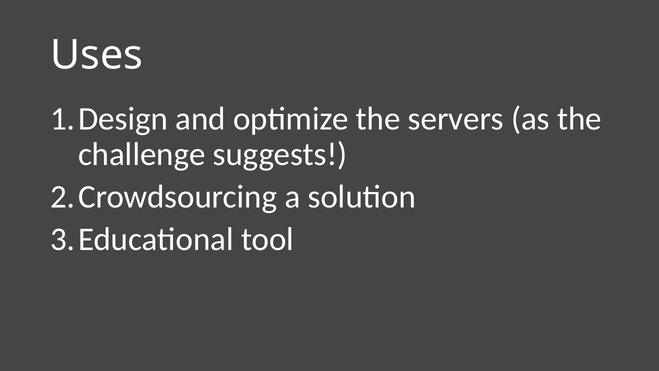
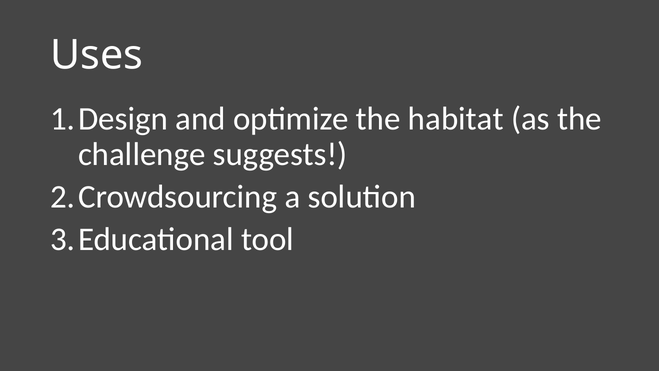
servers: servers -> habitat (456, 119)
